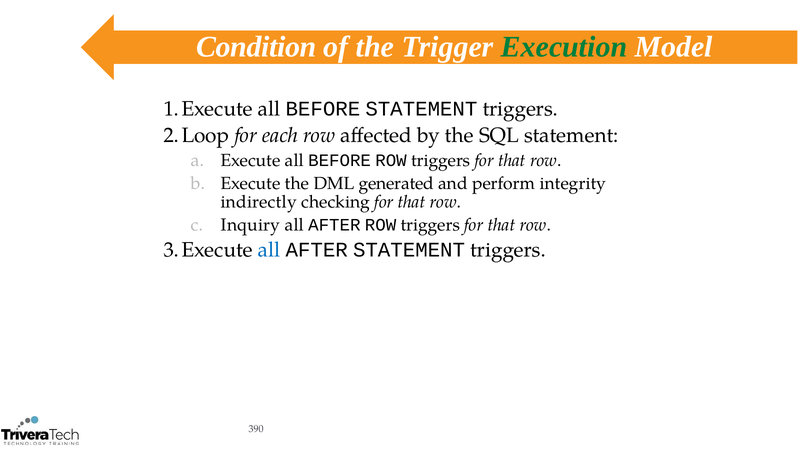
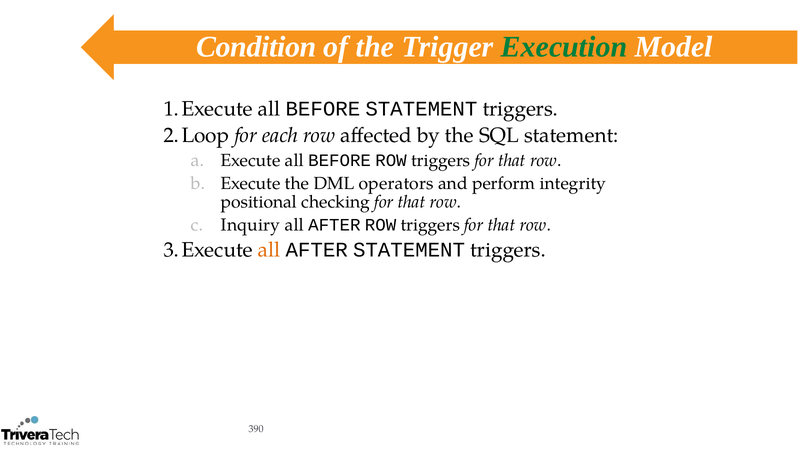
generated: generated -> operators (396, 183)
indirectly: indirectly -> positional (259, 202)
all colour: blue -> orange (269, 250)
